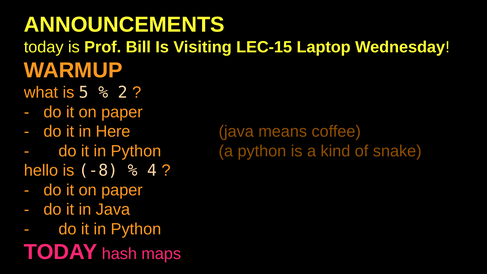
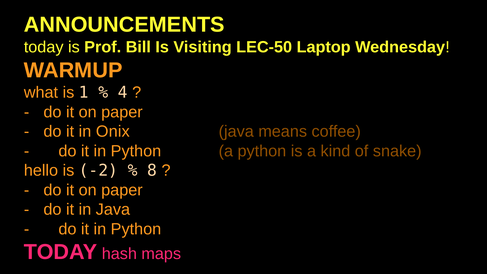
LEC-15: LEC-15 -> LEC-50 (264, 47)
5: 5 -> 1 (84, 93)
2: 2 -> 4 (123, 93)
Here: Here -> Onix (113, 132)
-8: -8 -> -2 (98, 171)
4: 4 -> 8 (152, 171)
